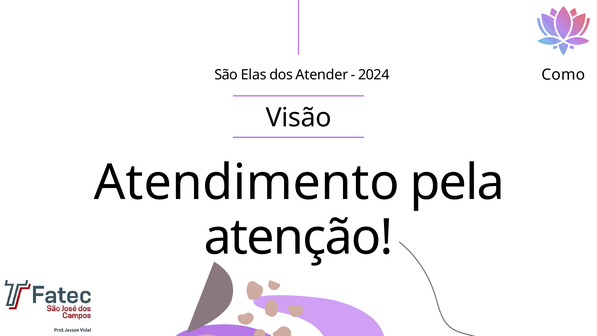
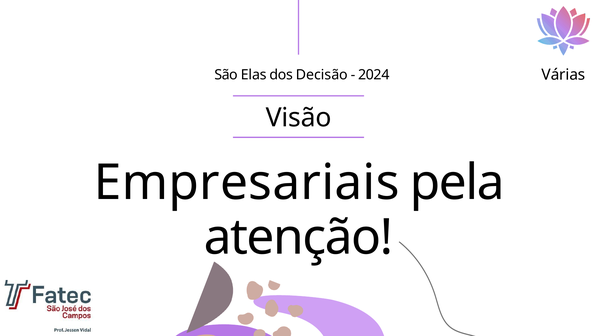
Atender: Atender -> Decisão (322, 75)
Como: Como -> Várias (563, 75)
Atendimento: Atendimento -> Empresariais (247, 183)
